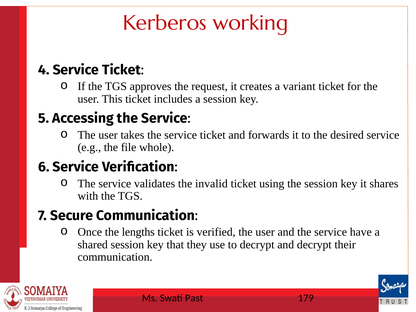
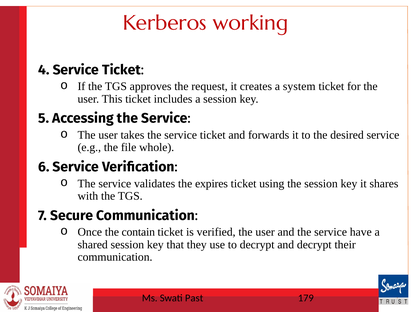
variant: variant -> system (299, 86)
invalid: invalid -> expires (212, 184)
lengths: lengths -> contain (138, 232)
